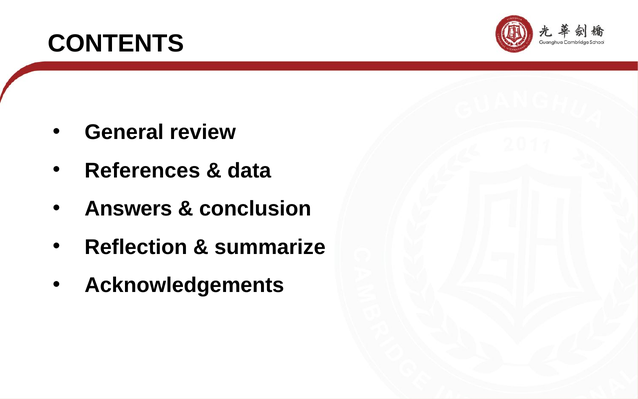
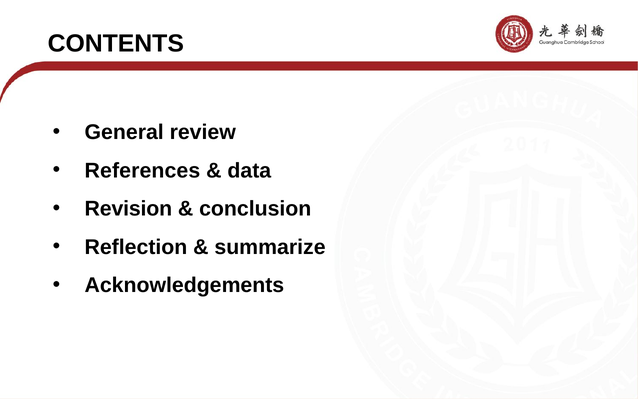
Answers: Answers -> Revision (128, 209)
